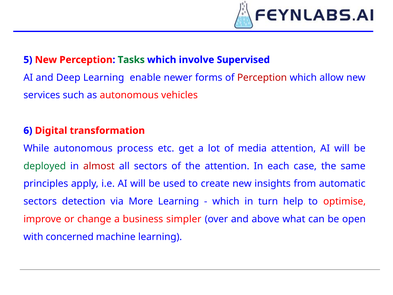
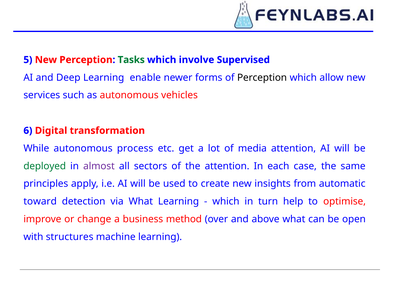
Perception colour: red -> black (262, 77)
almost colour: red -> purple (99, 166)
sectors: sectors -> toward (40, 201)
via More: More -> What (141, 201)
simpler: simpler -> method (184, 219)
concerned: concerned -> structures (70, 237)
